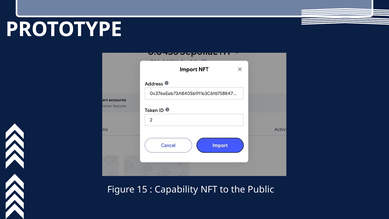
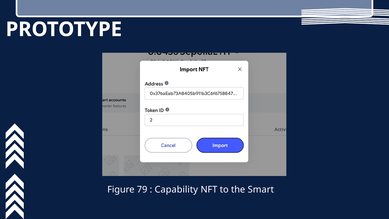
15: 15 -> 79 (142, 189)
Public: Public -> Smart (261, 189)
